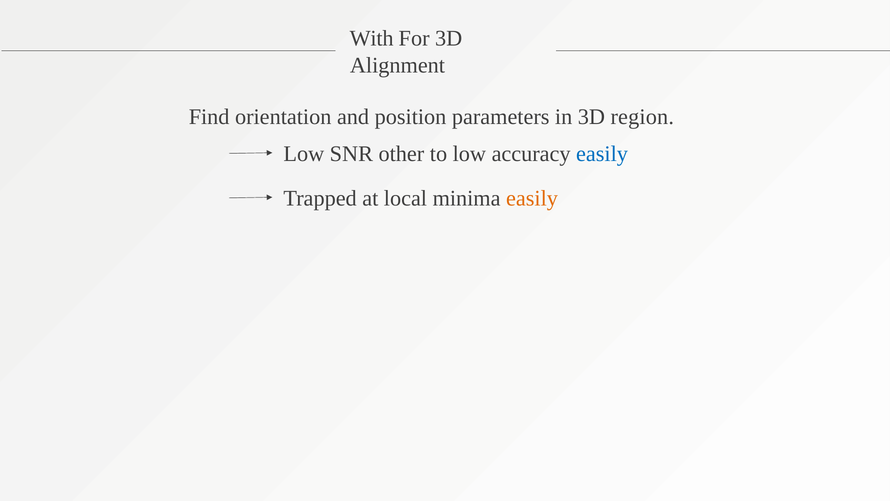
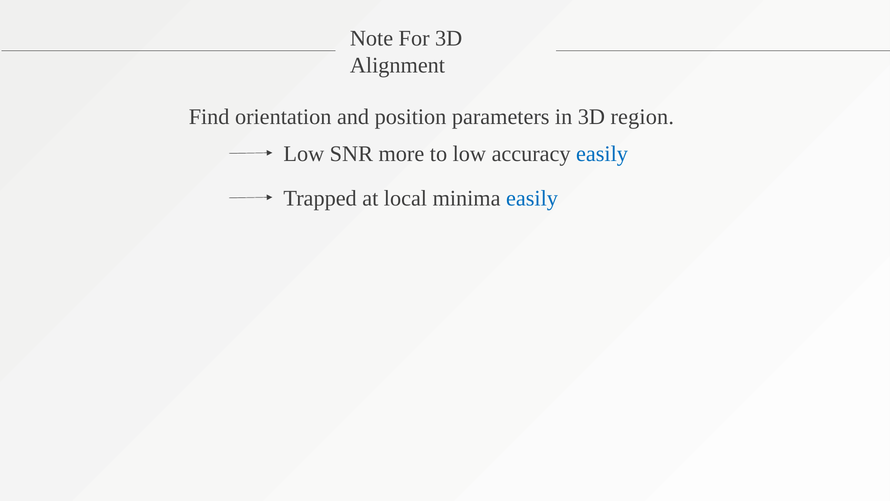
With: With -> Note (372, 39)
other: other -> more (401, 154)
easily colour: orange -> blue (532, 198)
